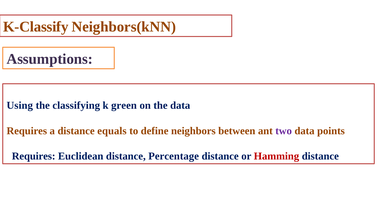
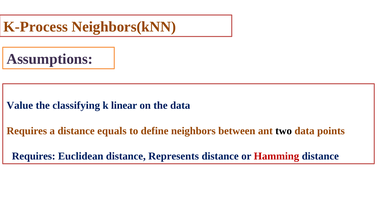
K-Classify: K-Classify -> K-Process (36, 27)
Using: Using -> Value (20, 106)
green: green -> linear (124, 106)
two colour: purple -> black (284, 131)
Percentage: Percentage -> Represents (174, 156)
